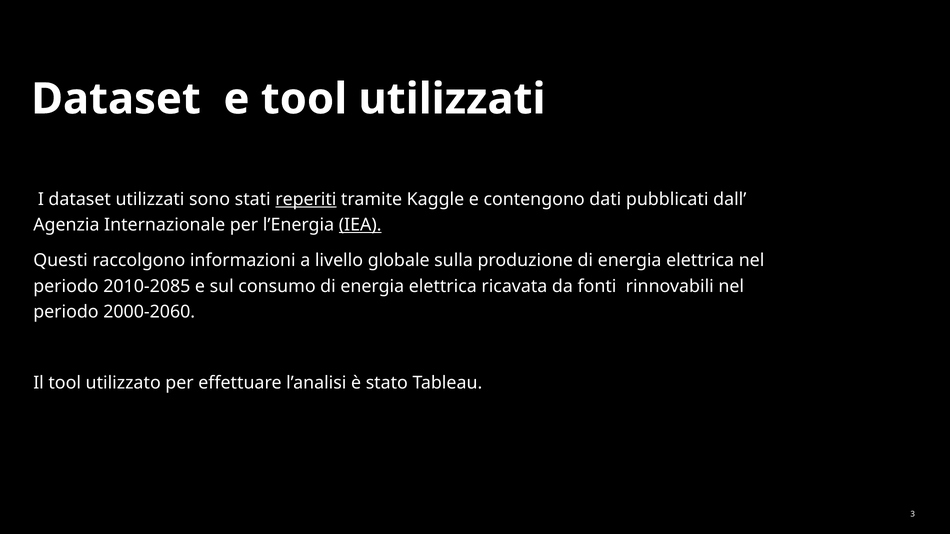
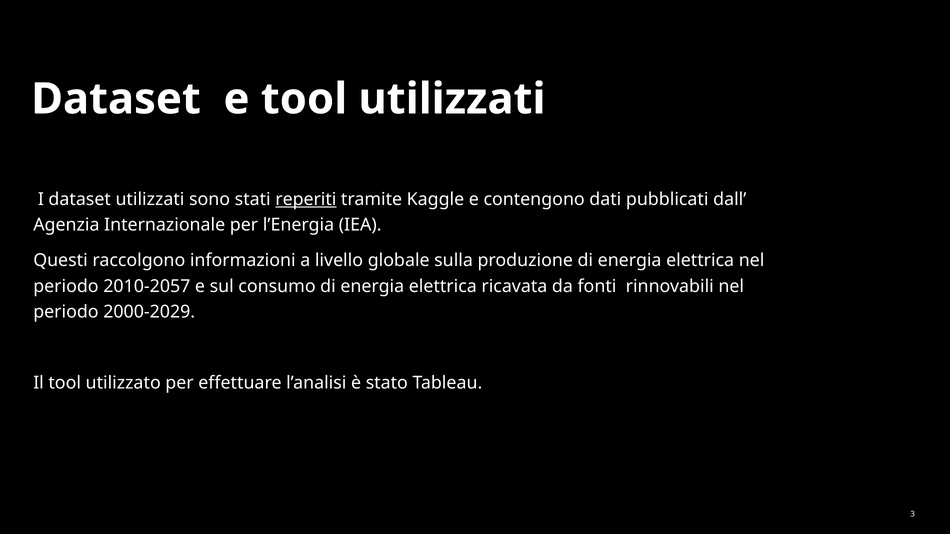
IEA underline: present -> none (360, 225)
2010-2085: 2010-2085 -> 2010-2057 (147, 286)
2000-2060: 2000-2060 -> 2000-2029 (149, 312)
